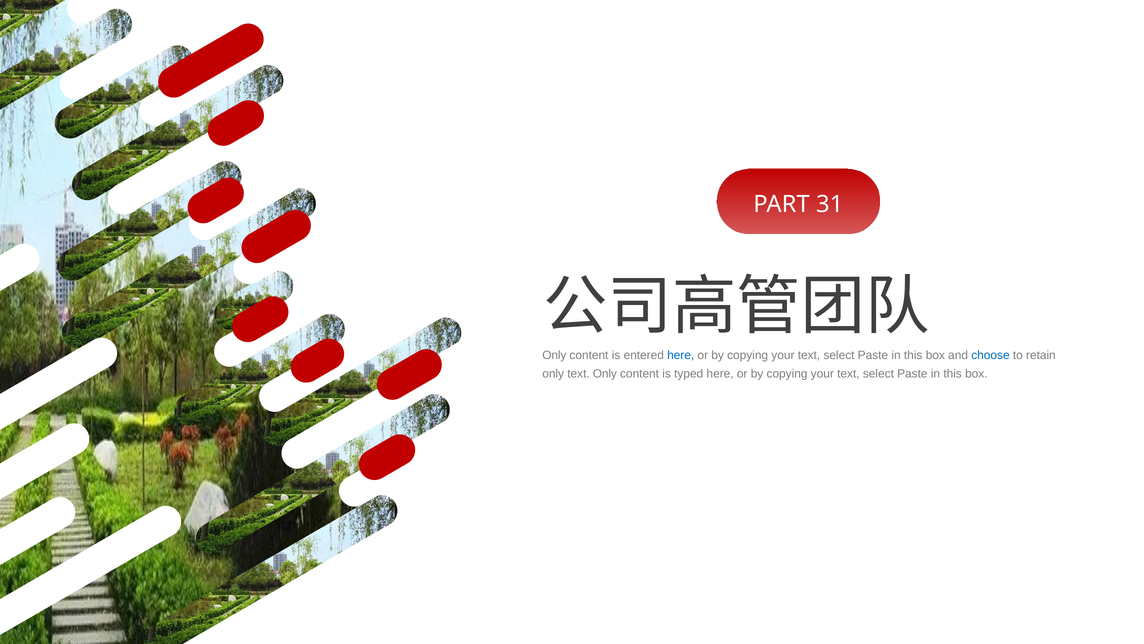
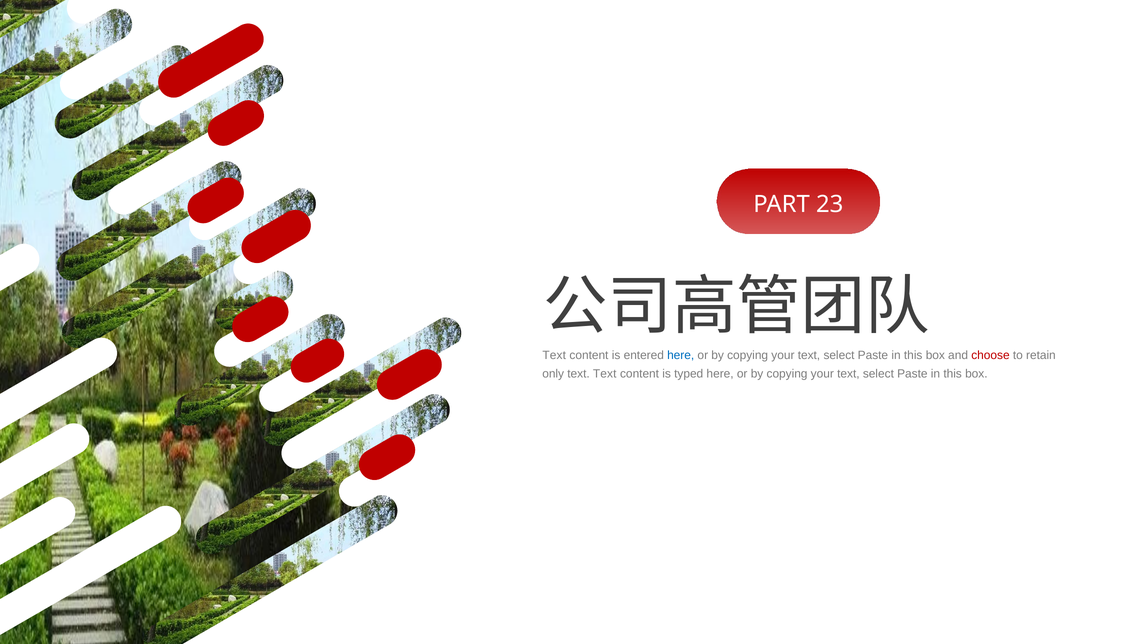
31: 31 -> 23 (830, 204)
Only: Only -> Text (554, 355)
choose colour: blue -> red (990, 355)
text Only: Only -> Text (605, 374)
